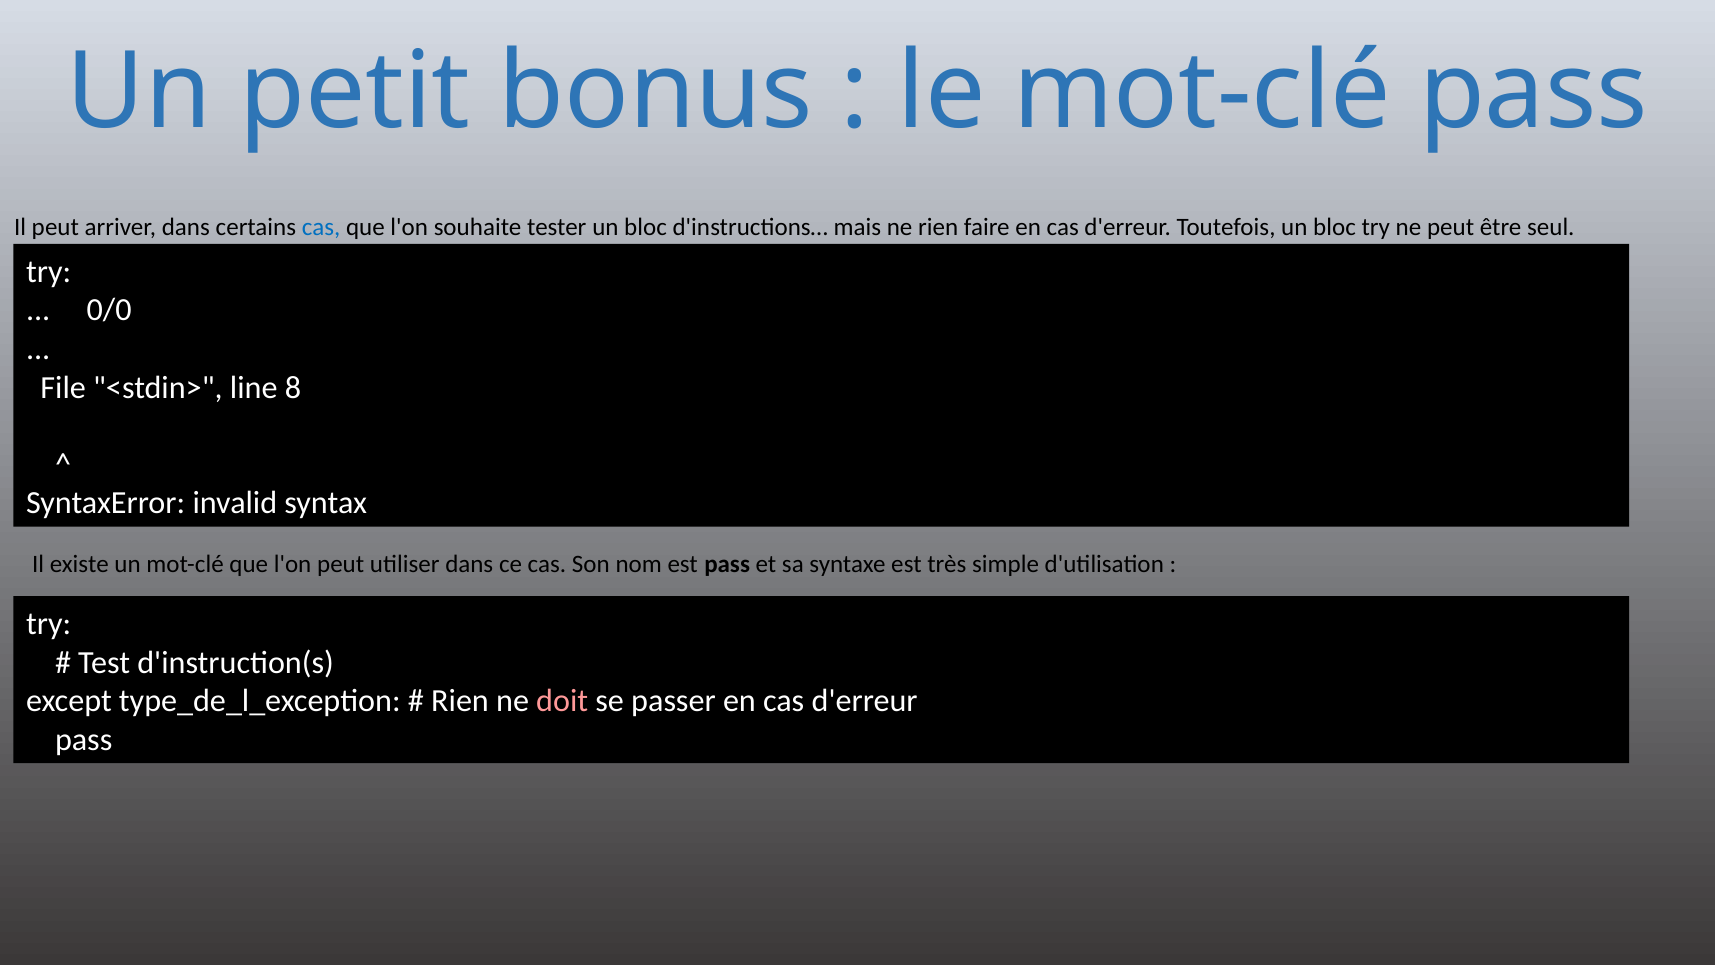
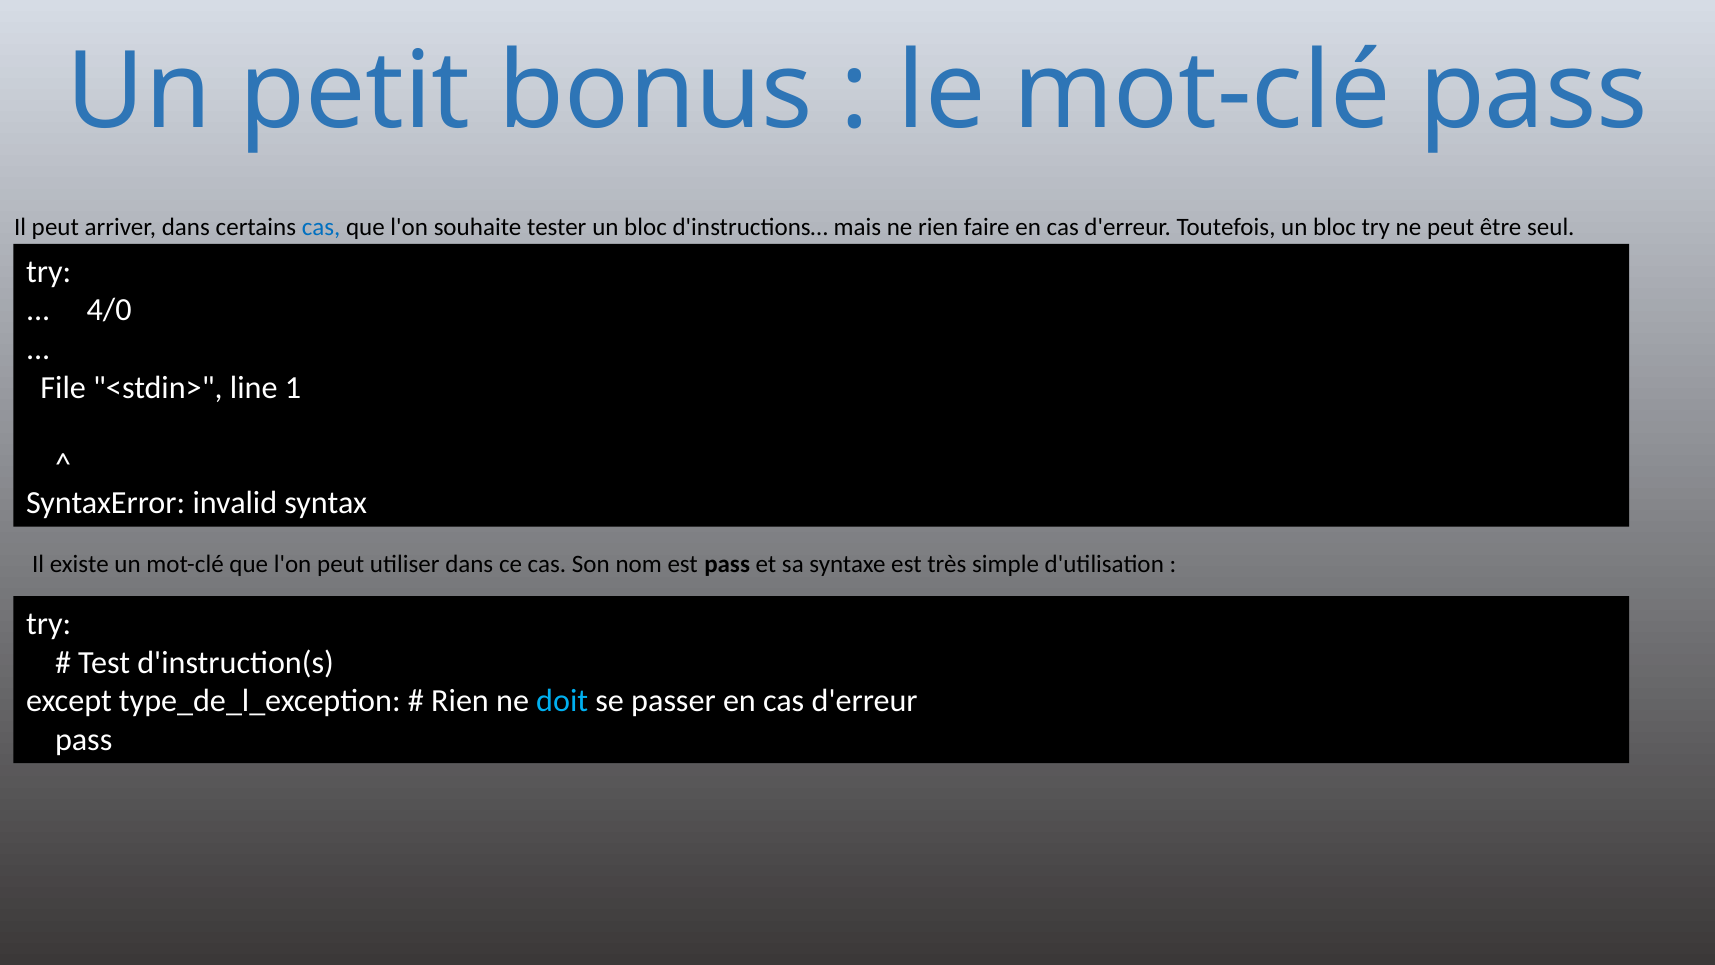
0/0: 0/0 -> 4/0 (109, 310)
8: 8 -> 1 (293, 387)
doit colour: pink -> light blue (562, 701)
